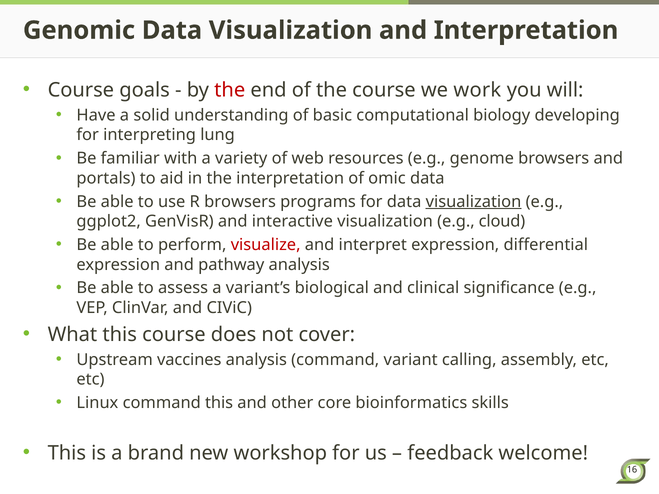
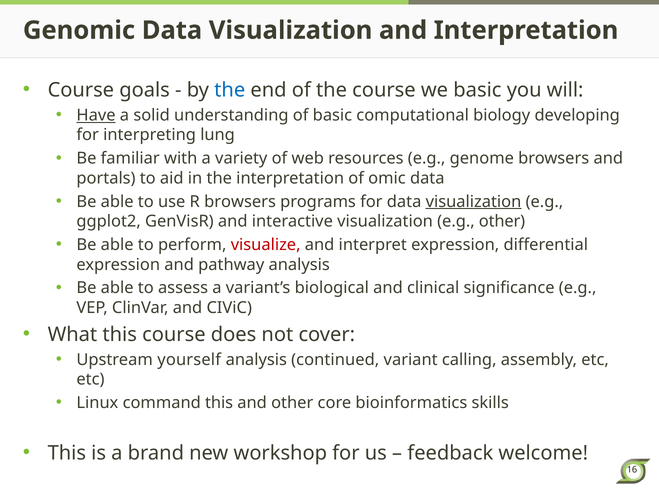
the colour: red -> blue (230, 90)
we work: work -> basic (477, 90)
Have underline: none -> present (96, 115)
e.g cloud: cloud -> other (502, 222)
vaccines: vaccines -> yourself (189, 360)
analysis command: command -> continued (335, 360)
